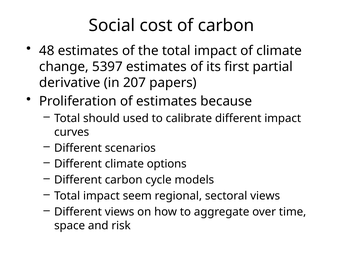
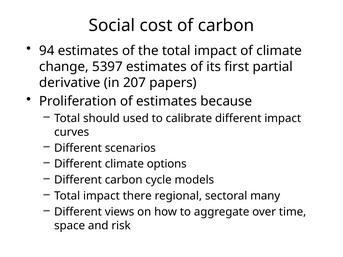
48: 48 -> 94 (47, 51)
seem: seem -> there (137, 196)
sectoral views: views -> many (265, 196)
